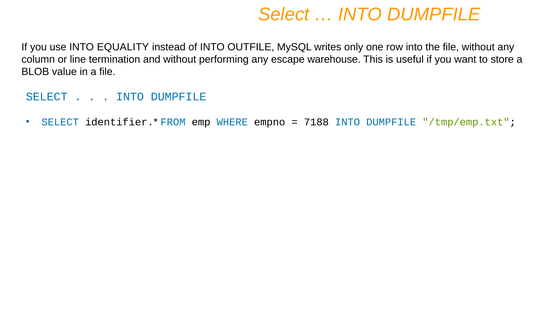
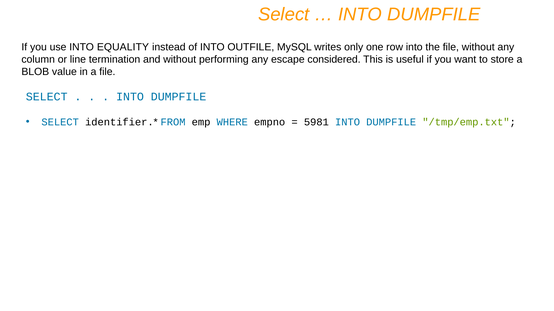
warehouse: warehouse -> considered (334, 60)
7188: 7188 -> 5981 (316, 122)
